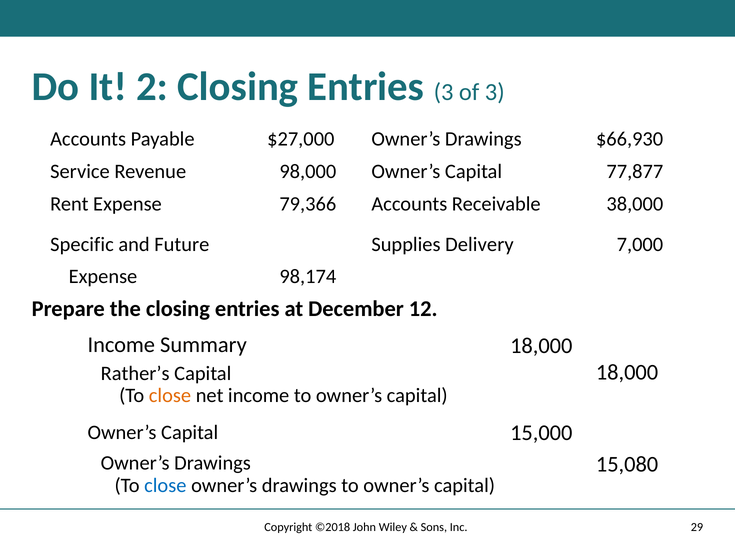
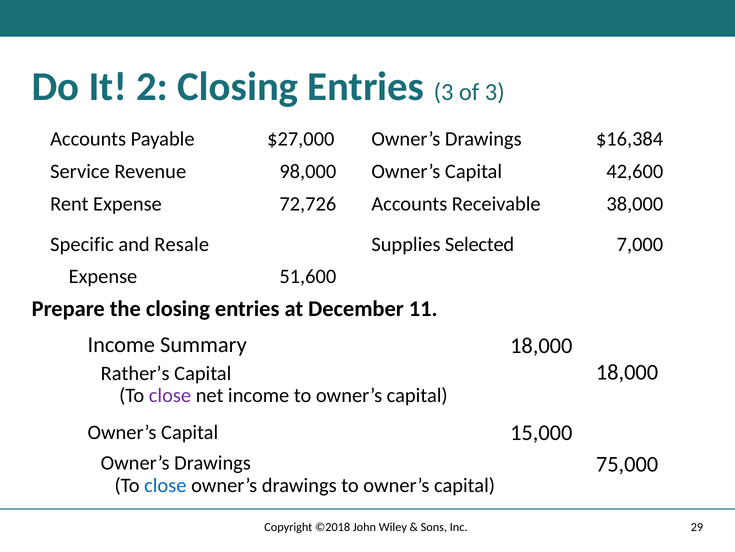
$66,930: $66,930 -> $16,384 (630, 139)
77,877: 77,877 -> 42,600 (635, 171)
79,366: 79,366 -> 72,726 (308, 204)
Future: Future -> Resale (182, 244)
Delivery: Delivery -> Selected (480, 244)
98,174: 98,174 -> 51,600 (308, 276)
12: 12 -> 11 (423, 308)
close colour: orange -> purple (170, 395)
15,080: 15,080 -> 75,000 (627, 464)
